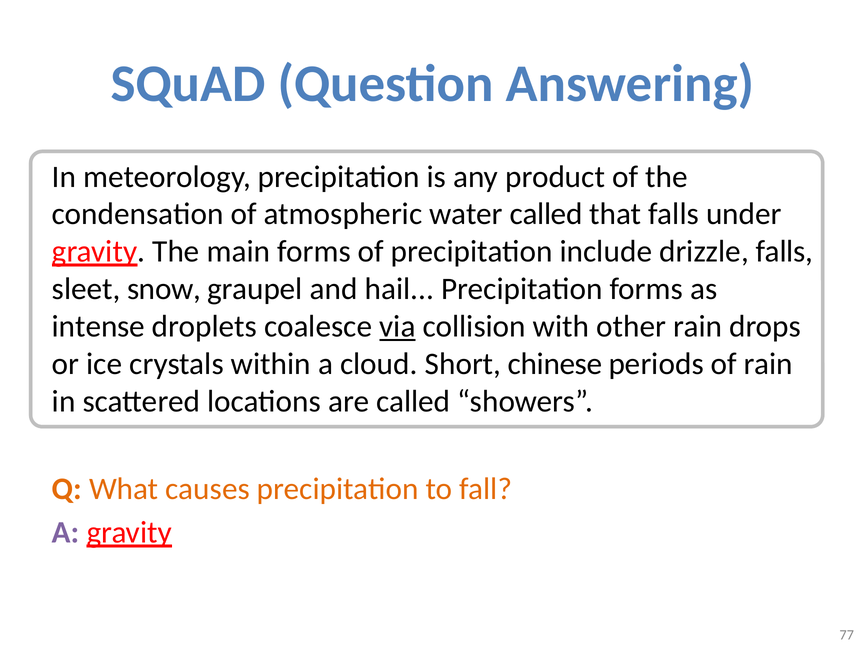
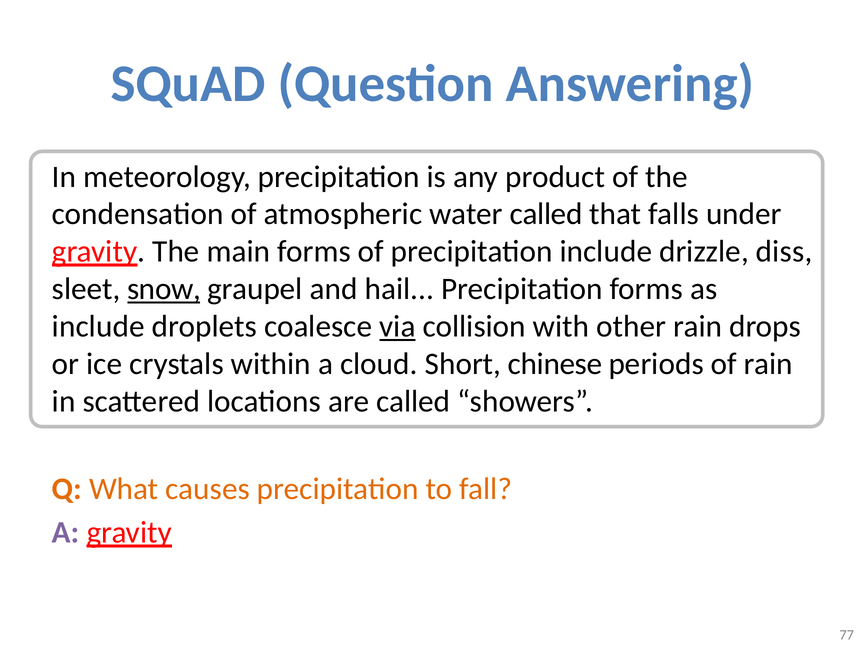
drizzle falls: falls -> diss (784, 252)
snow underline: none -> present (164, 289)
intense: intense -> include (98, 327)
